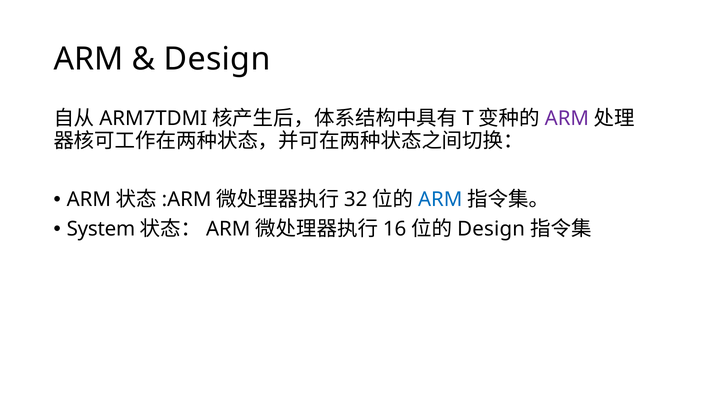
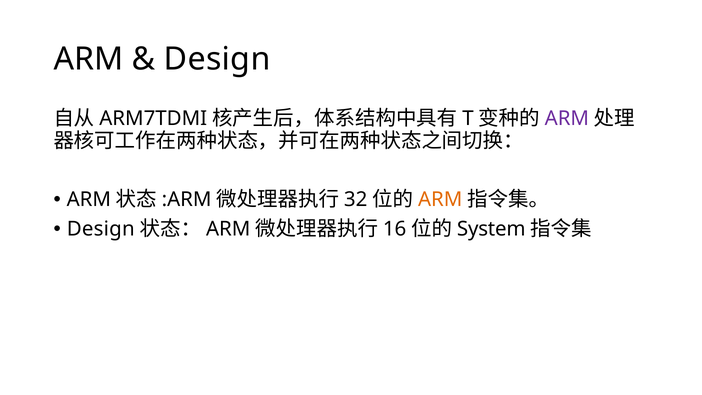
ARM colour: blue -> orange (440, 200)
System: System -> Design (101, 229)
Design: Design -> System (491, 229)
